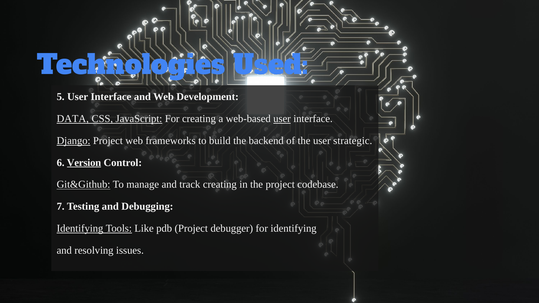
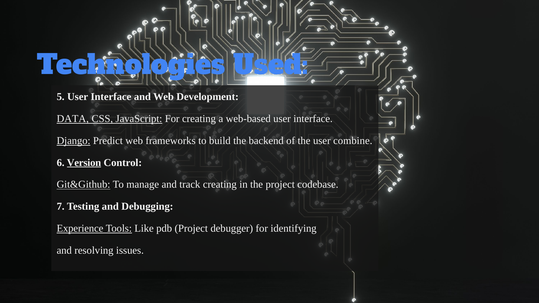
user underline: present -> none (282, 119)
Django Project: Project -> Predict (108, 141)
strategic: strategic -> combine (353, 141)
Identifying: Identifying -> Experience (80, 229)
